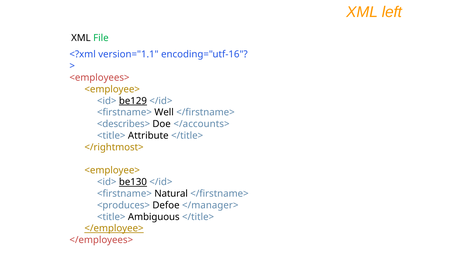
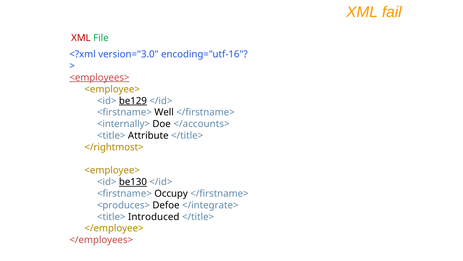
left: left -> fail (392, 12)
XML colour: black -> red (81, 38)
version="1.1: version="1.1 -> version="3.0 (128, 54)
<employees> underline: none -> present (99, 77)
<describes>: <describes> -> <internally> (124, 124)
Natural: Natural -> Occupy (171, 193)
</manager>: </manager> -> </integrate> (210, 205)
Ambiguous: Ambiguous -> Introduced (154, 216)
</employee> underline: present -> none (114, 228)
